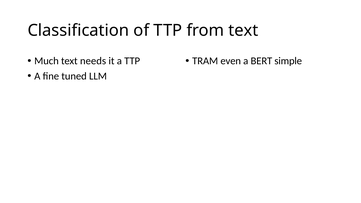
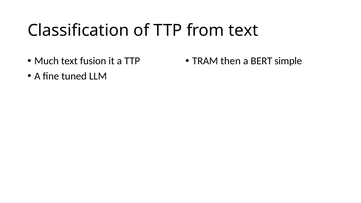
needs: needs -> fusion (93, 61)
even: even -> then (231, 61)
